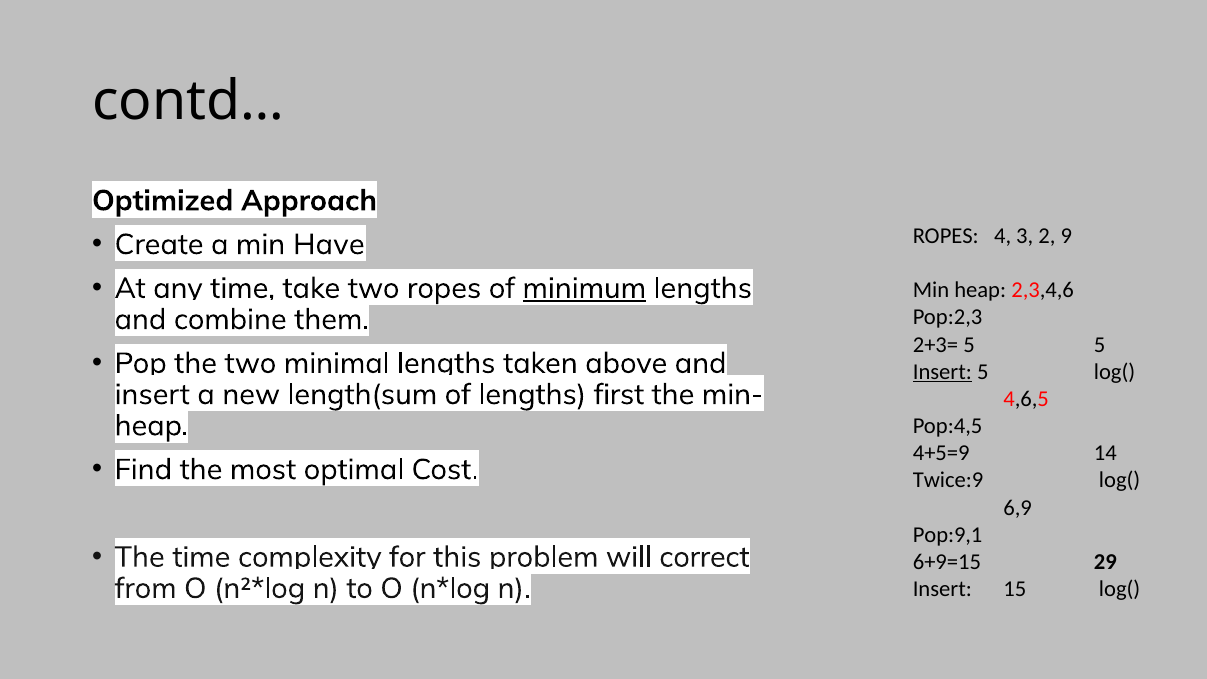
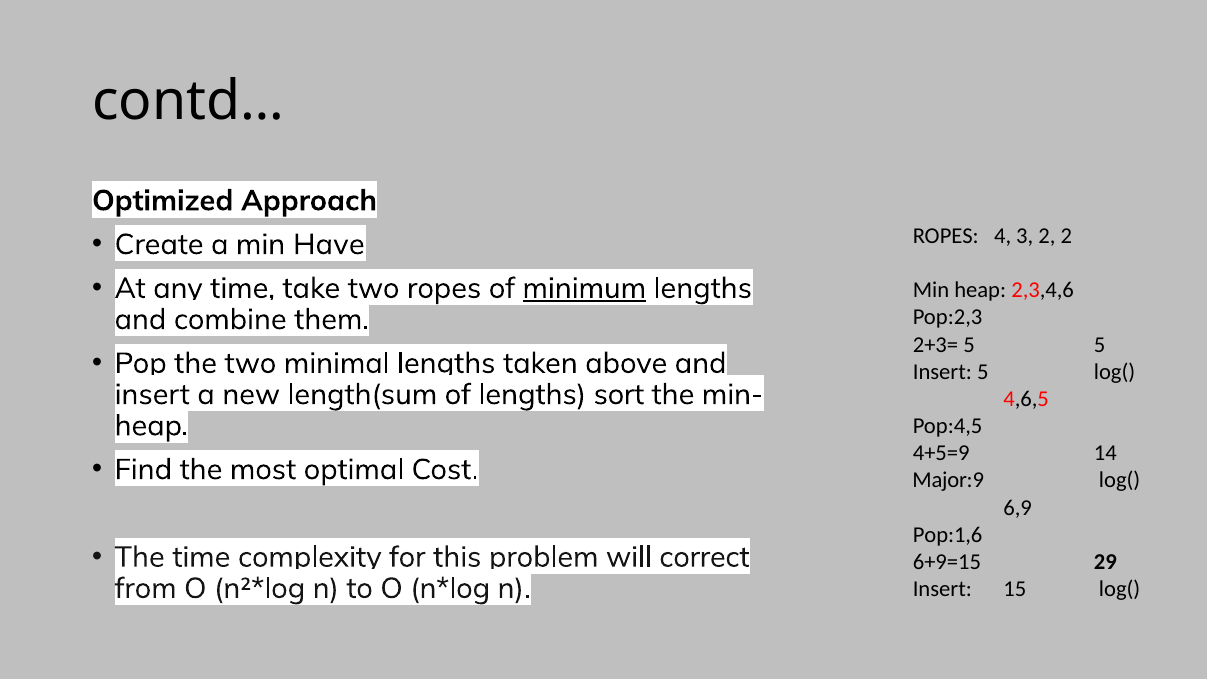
2 9: 9 -> 2 (1066, 236)
Insert underline: present -> none (942, 372)
first: first -> sort (619, 395)
Twice:9: Twice:9 -> Major:9 (948, 480)
Pop:9,1: Pop:9,1 -> Pop:1,6 (948, 535)
